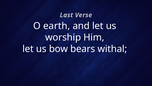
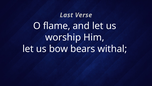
earth: earth -> flame (57, 26)
